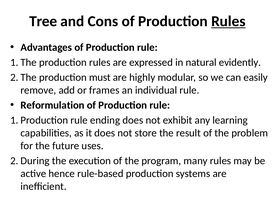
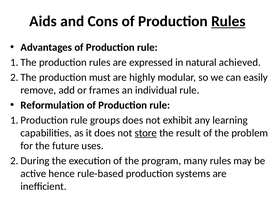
Tree: Tree -> Aids (43, 21)
evidently: evidently -> achieved (240, 62)
ending: ending -> groups (105, 120)
store underline: none -> present (146, 133)
